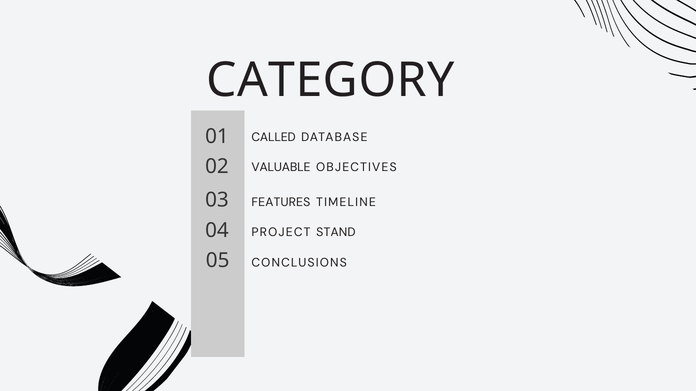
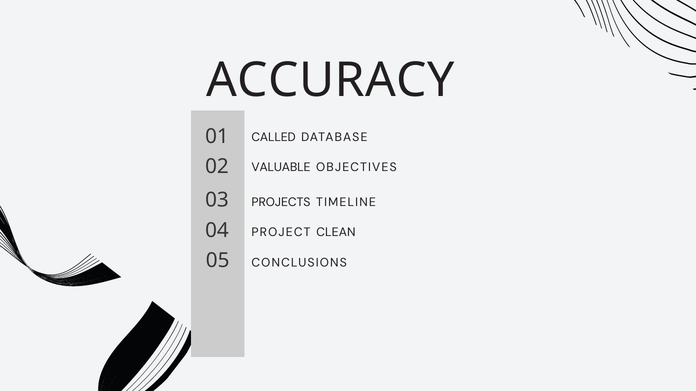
CATEGORY: CATEGORY -> ACCURACY (330, 80)
FEATURES: FEATURES -> PROJECTS (281, 202)
STAND: STAND -> CLEAN (336, 233)
